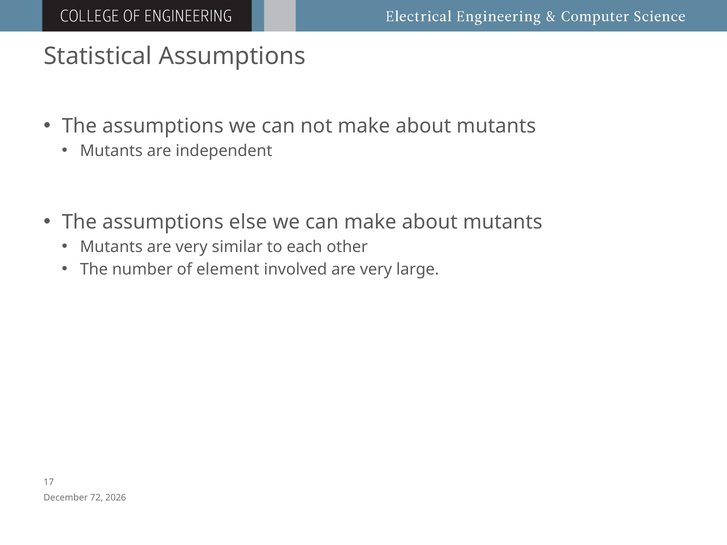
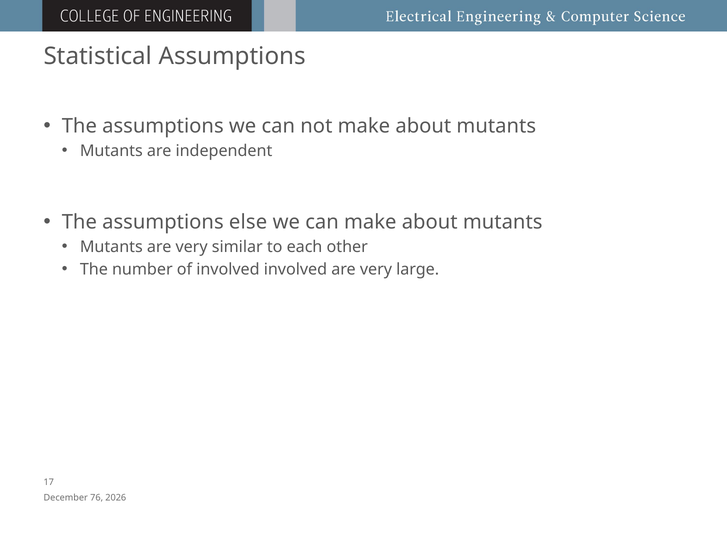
of element: element -> involved (228, 270)
72: 72 -> 76 (97, 498)
